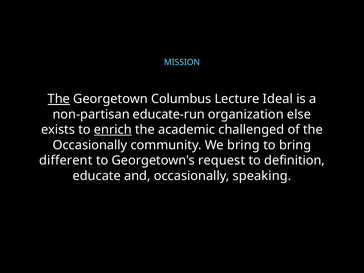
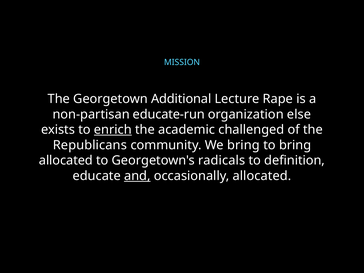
The underline: present -> none (59, 99)
Columbus: Columbus -> Additional (181, 99)
Ideal: Ideal -> Rape (278, 99)
Occasionally: Occasionally -> Republicans (90, 145)
different: different -> allocated (66, 160)
request: request -> radicals (222, 160)
and underline: none -> present (137, 176)
occasionally speaking: speaking -> allocated (262, 176)
